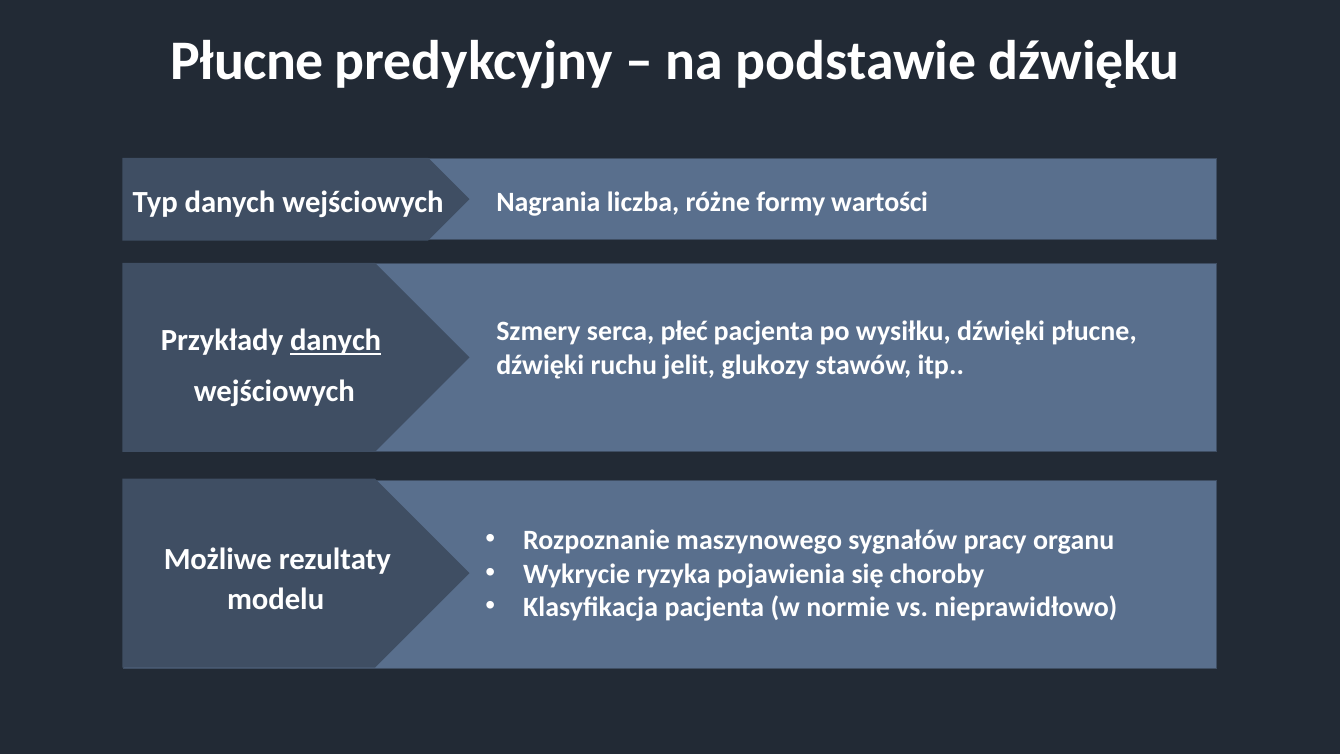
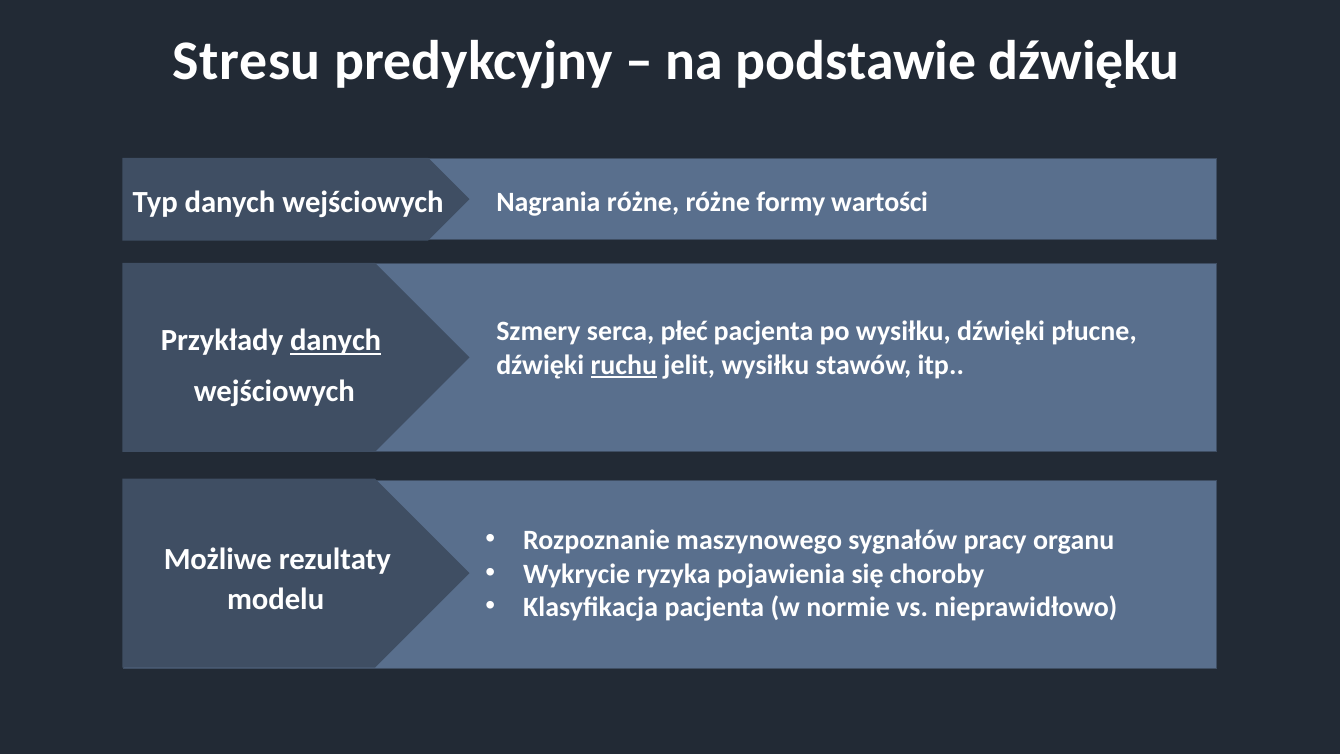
Płucne: Płucne -> Stresu (247, 61)
Nagrania liczba: liczba -> różne (643, 202)
ruchu underline: none -> present (624, 365)
jelit glukozy: glukozy -> wysiłku (765, 365)
